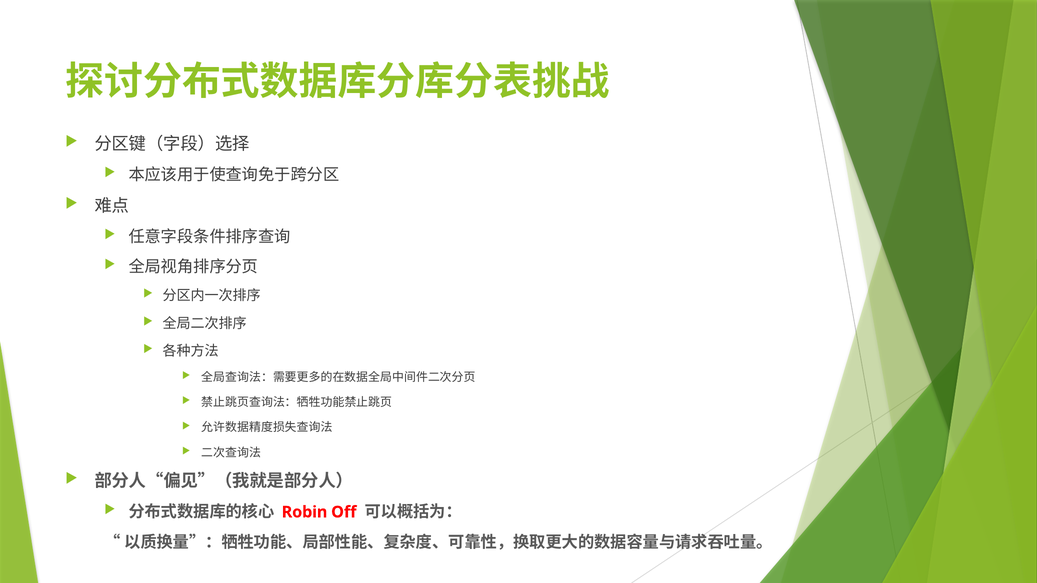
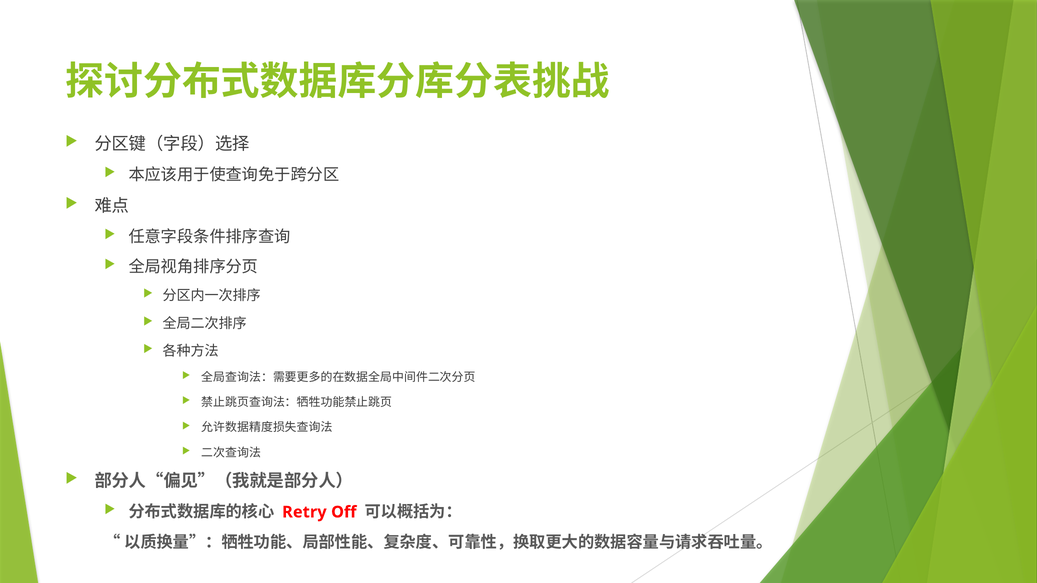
Robin: Robin -> Retry (304, 512)
